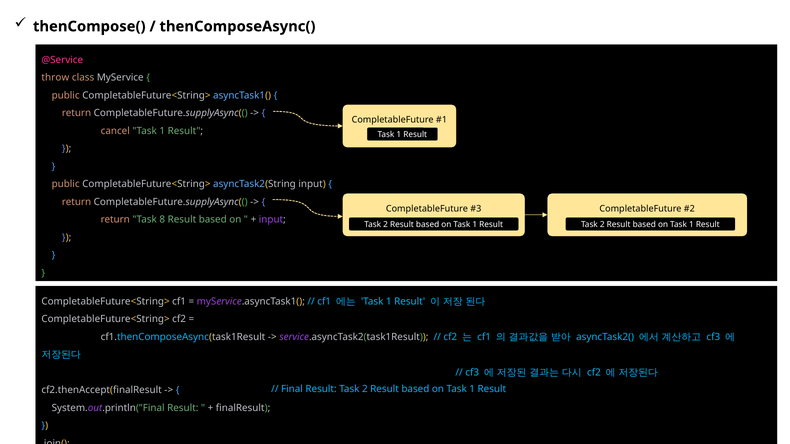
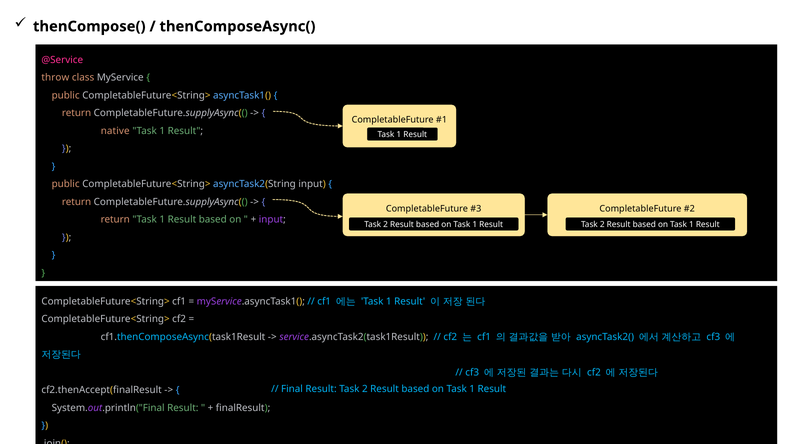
cancel: cancel -> native (115, 131)
return Task 8: 8 -> 1 (162, 220)
